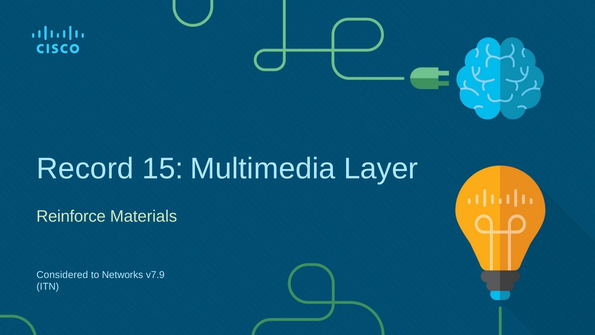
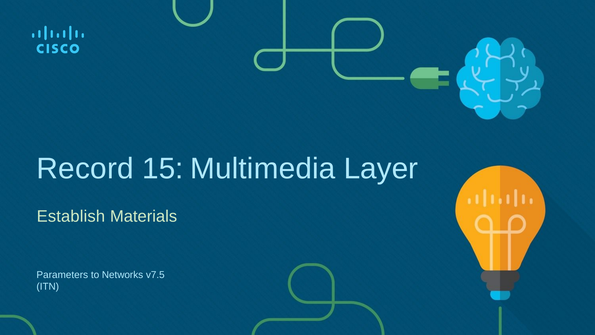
Reinforce: Reinforce -> Establish (71, 216)
Considered: Considered -> Parameters (62, 275)
v7.9: v7.9 -> v7.5 (155, 275)
